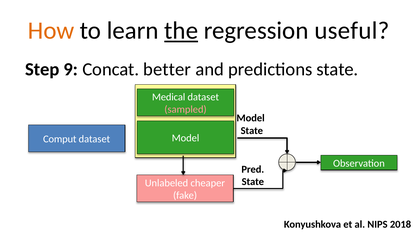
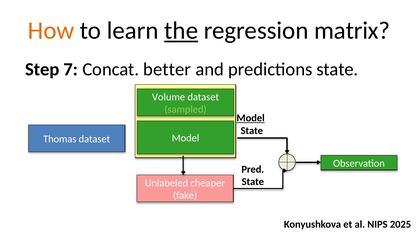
useful: useful -> matrix (352, 31)
9: 9 -> 7 (71, 69)
Medical: Medical -> Volume (169, 97)
sampled colour: pink -> light green (186, 110)
Model underline: none -> present (251, 118)
Comput: Comput -> Thomas (60, 139)
2018: 2018 -> 2025 (401, 225)
